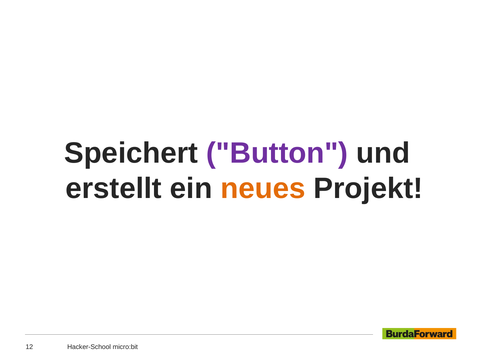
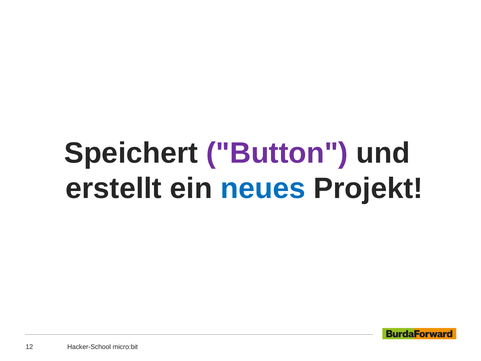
neues colour: orange -> blue (263, 188)
